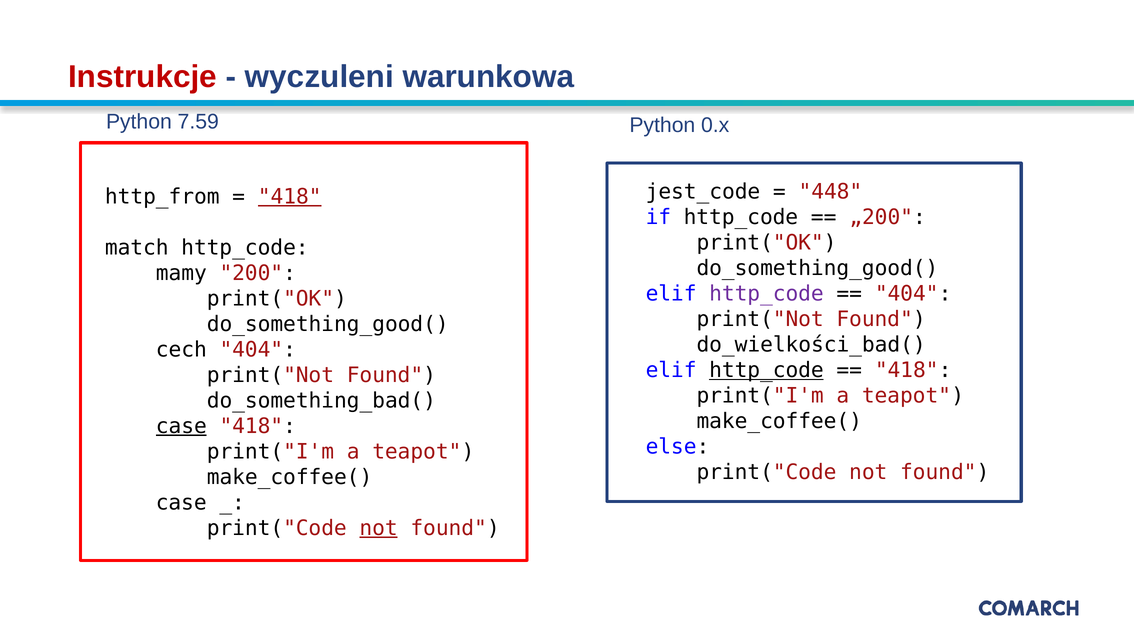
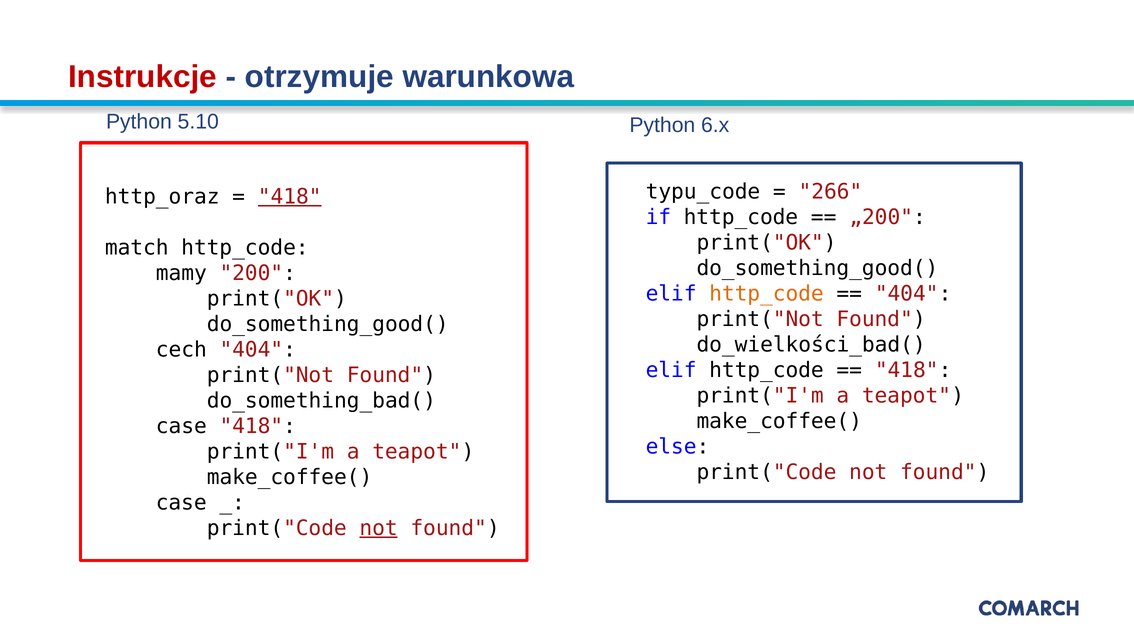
wyczuleni: wyczuleni -> otrzymuje (319, 77)
7.59: 7.59 -> 5.10 (198, 122)
0.x: 0.x -> 6.x (715, 125)
jest_code: jest_code -> typu_code (703, 192)
448: 448 -> 266 (830, 192)
http_from: http_from -> http_oraz (162, 197)
http_code colour: purple -> orange (766, 294)
http_code underline: present -> none (766, 370)
case underline: present -> none (181, 426)
